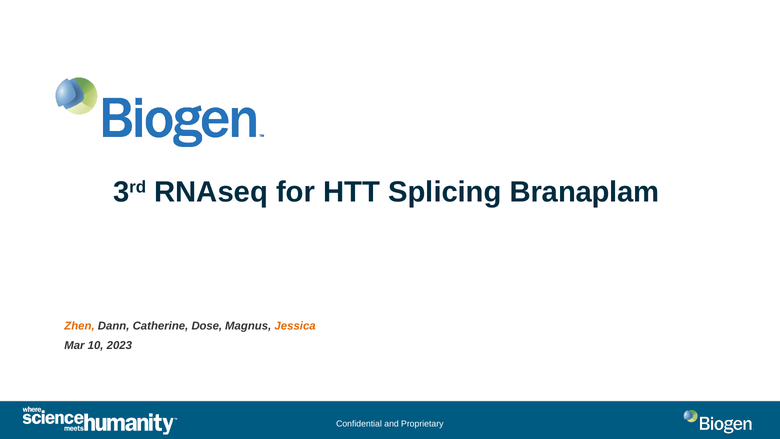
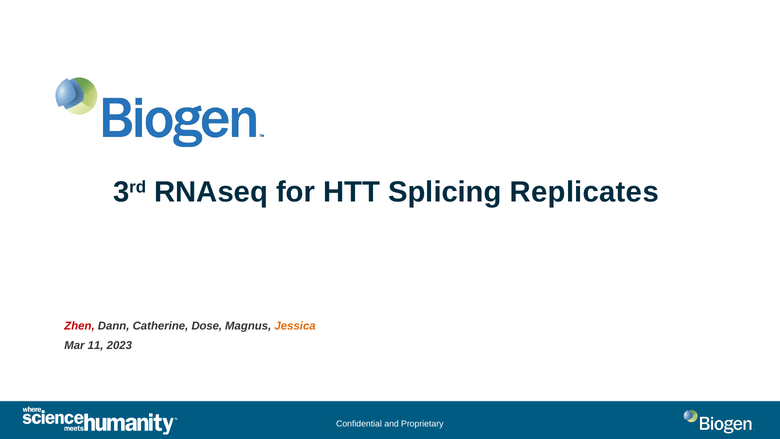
Branaplam: Branaplam -> Replicates (584, 192)
Zhen colour: orange -> red (79, 326)
10: 10 -> 11 (96, 346)
